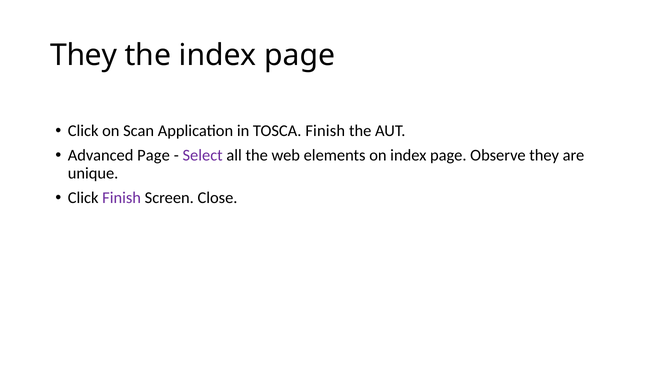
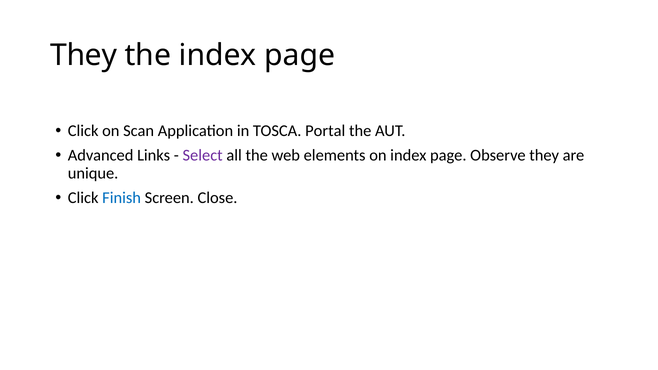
TOSCA Finish: Finish -> Portal (325, 131)
Advanced Page: Page -> Links (154, 156)
Finish colour: purple -> blue (122, 198)
